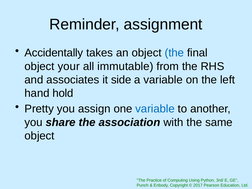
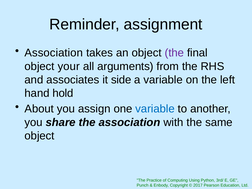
Accidentally: Accidentally -> Association (54, 53)
the colour: blue -> purple (174, 53)
immutable: immutable -> arguments (125, 66)
Pretty: Pretty -> About (39, 109)
